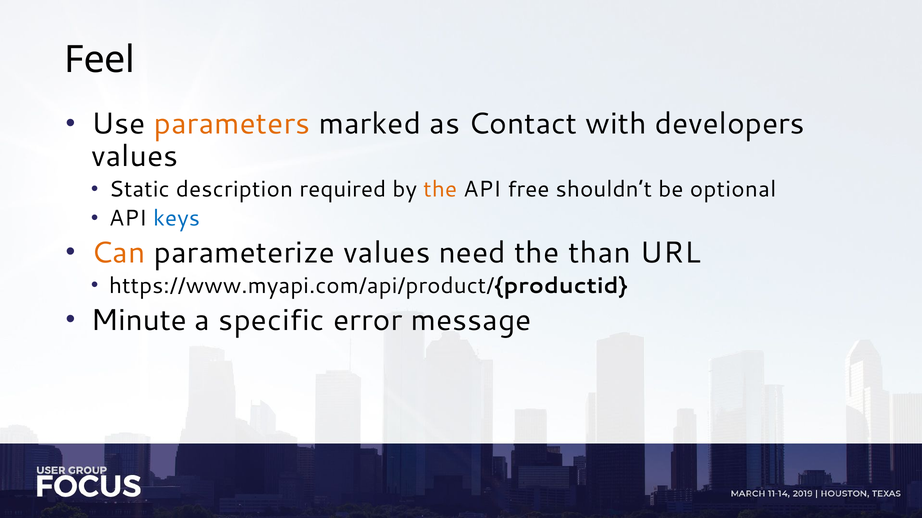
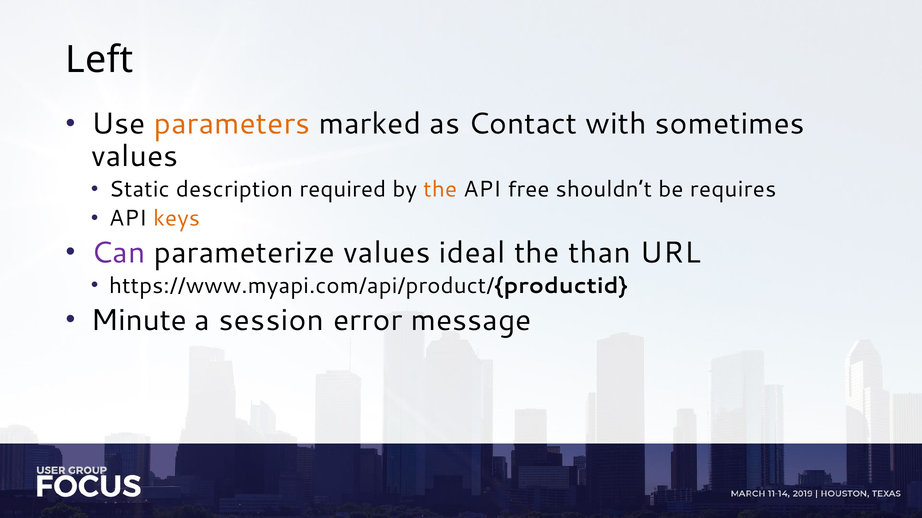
Feel: Feel -> Left (99, 60)
developers: developers -> sometimes (730, 124)
optional: optional -> requires (733, 190)
keys colour: blue -> orange (177, 218)
Can colour: orange -> purple (118, 253)
need: need -> ideal (472, 253)
specific: specific -> session (271, 320)
